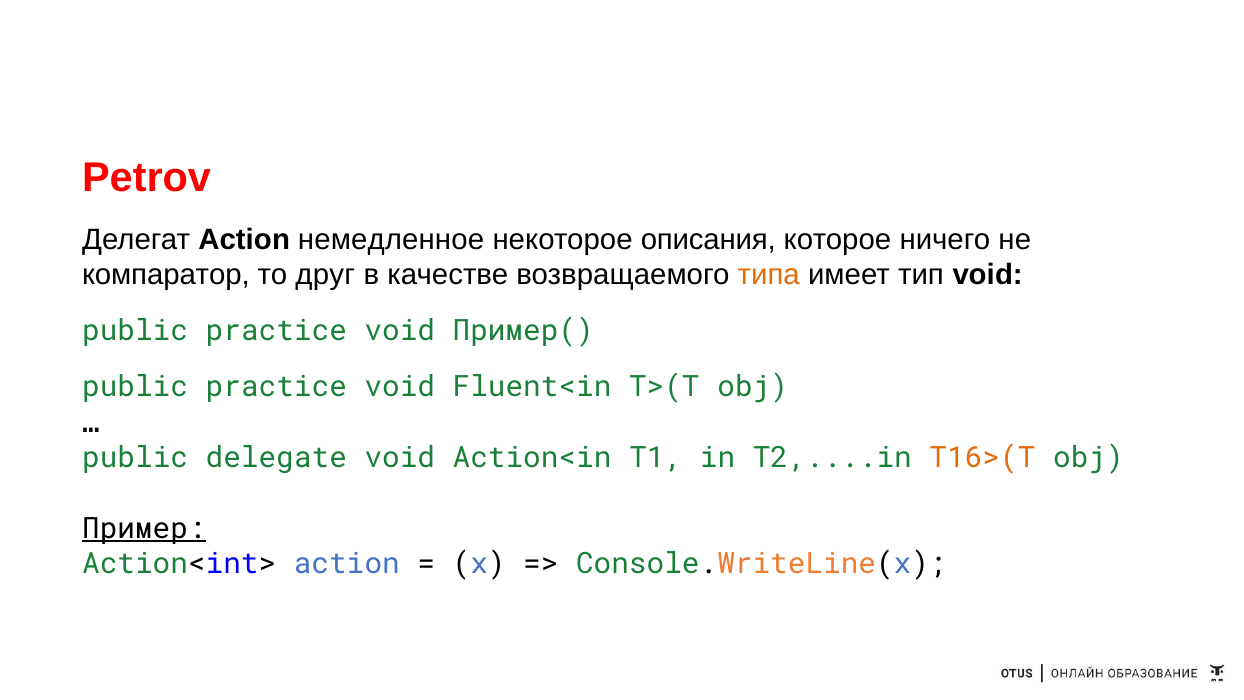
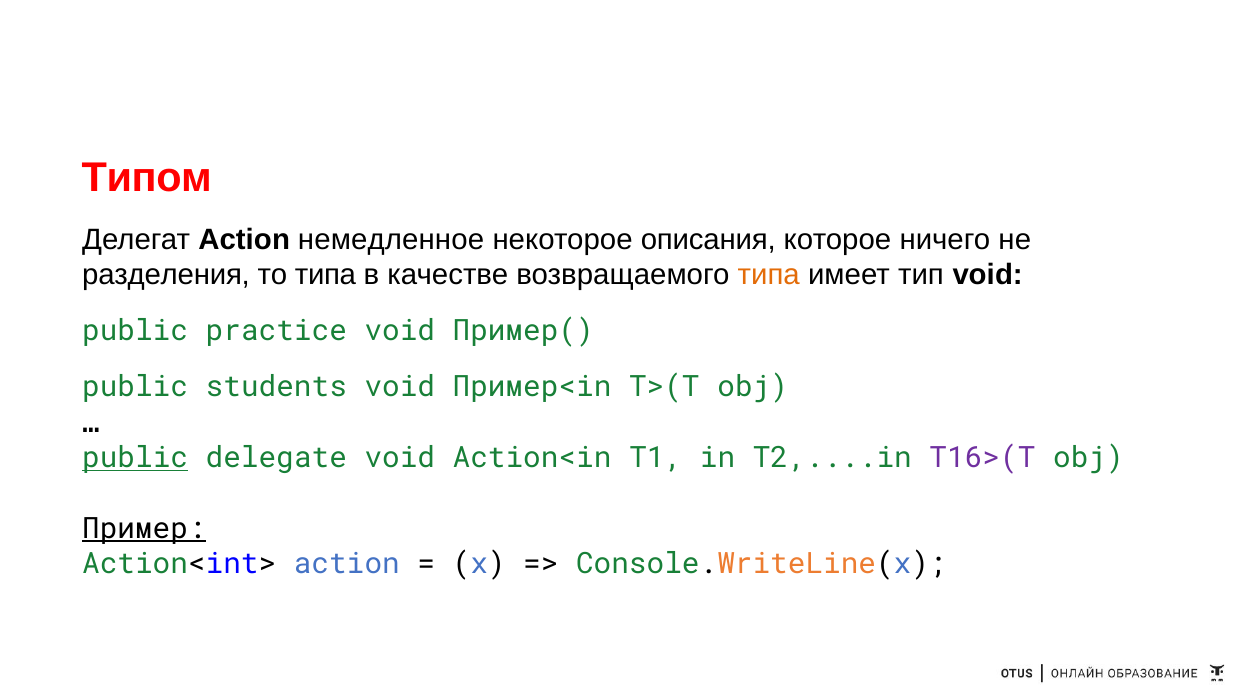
Petrov: Petrov -> Типом (147, 178)
компаратор: компаратор -> разделения (166, 275)
то друг: друг -> типа (325, 275)
practice: practice -> students (276, 387)
Fluent<in: Fluent<in -> Пример<in (532, 387)
public underline: none -> present (135, 458)
T16>(T colour: orange -> purple (982, 458)
